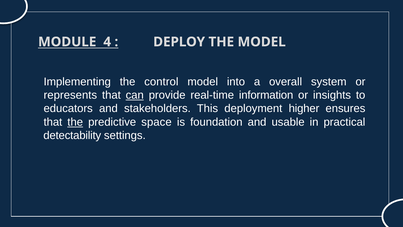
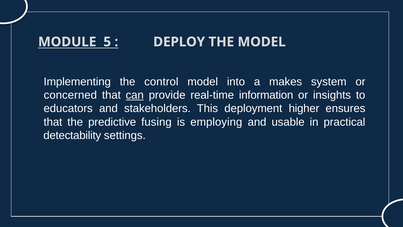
4: 4 -> 5 (107, 42)
overall: overall -> makes (286, 82)
represents: represents -> concerned (70, 95)
the underline: present -> none (75, 122)
space: space -> fusing (156, 122)
foundation: foundation -> employing (216, 122)
